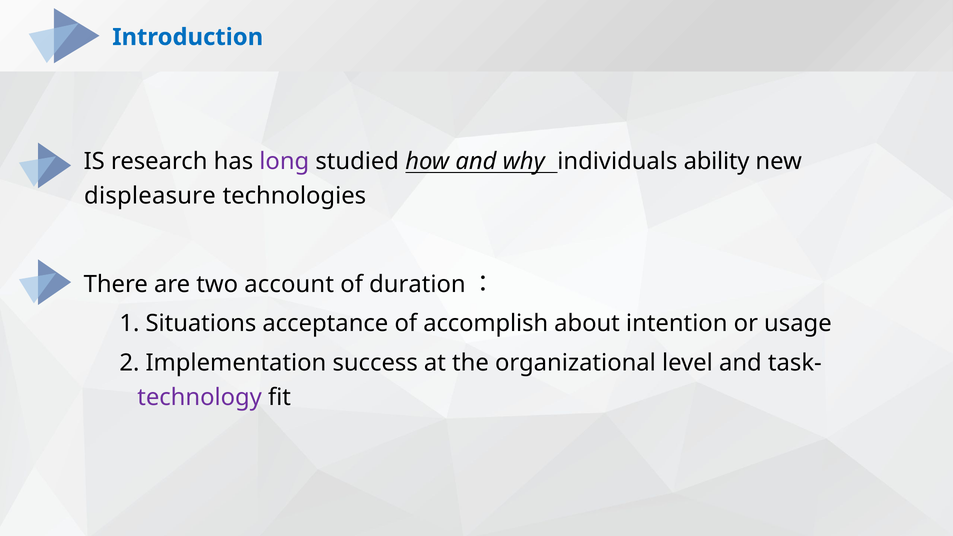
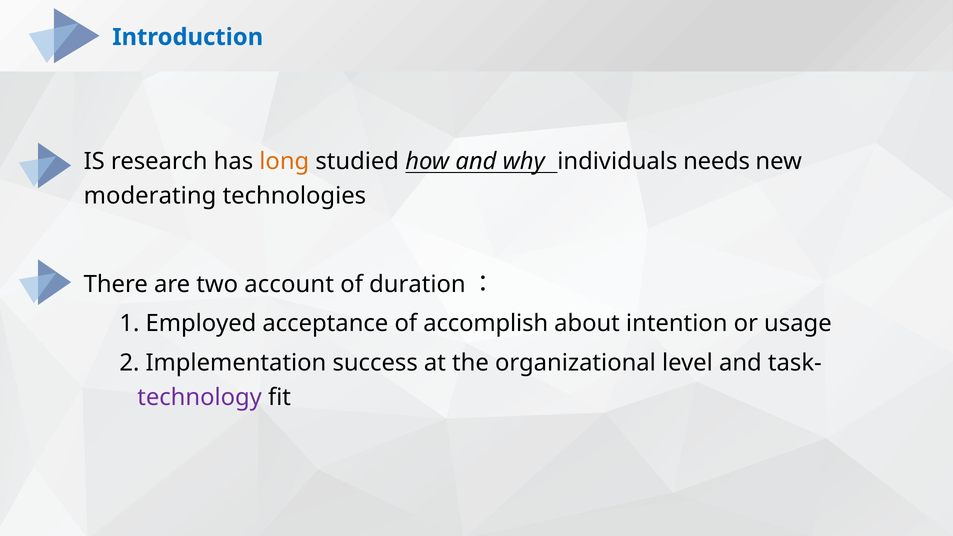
long colour: purple -> orange (284, 162)
ability: ability -> needs (717, 162)
displeasure: displeasure -> moderating (150, 196)
Situations: Situations -> Employed (201, 324)
